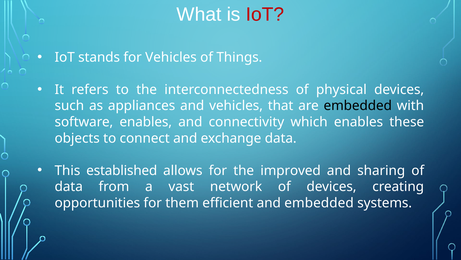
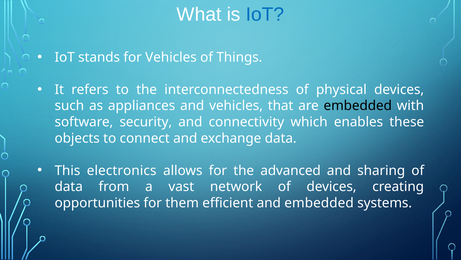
IoT colour: red -> blue (265, 15)
software enables: enables -> security (146, 122)
established: established -> electronics (122, 170)
improved: improved -> advanced (291, 170)
